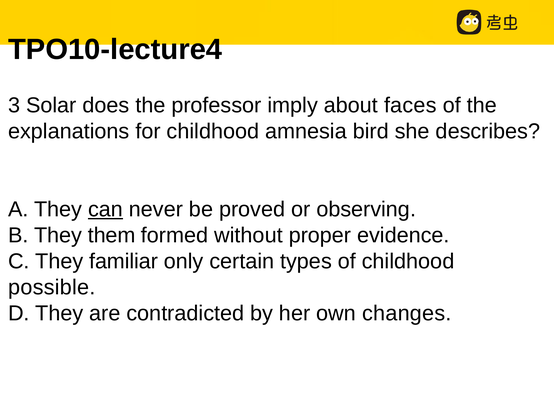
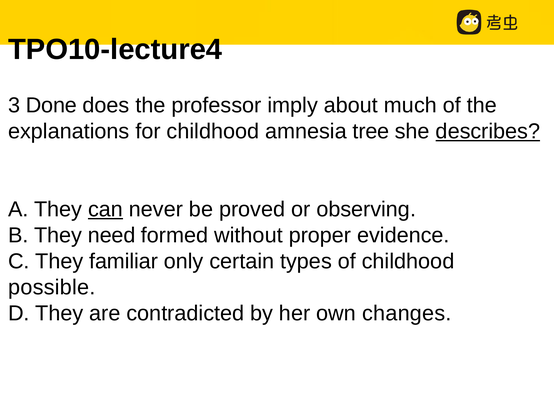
Solar: Solar -> Done (51, 105)
faces: faces -> much (410, 105)
bird: bird -> tree (371, 131)
describes underline: none -> present (488, 131)
them: them -> need (112, 235)
